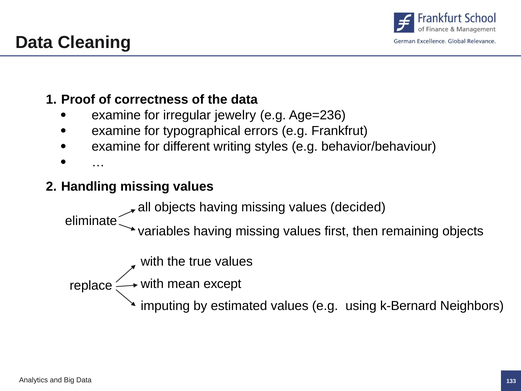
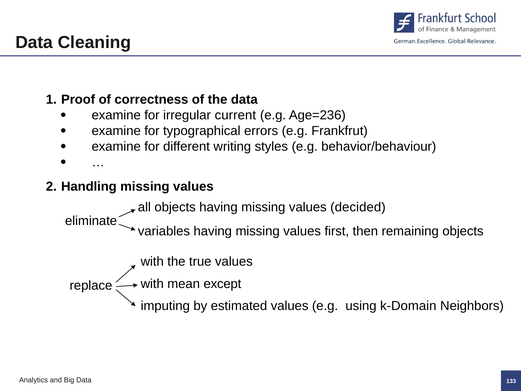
jewelry: jewelry -> current (235, 115)
k-Bernard: k-Bernard -> k-Domain (408, 306)
